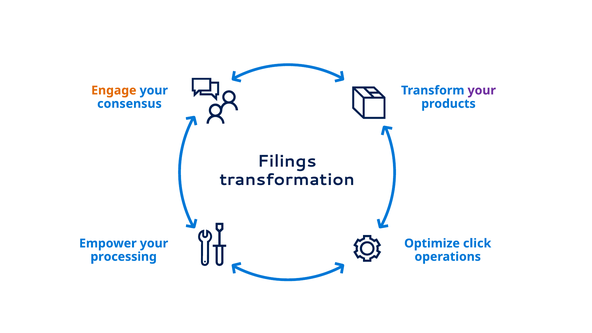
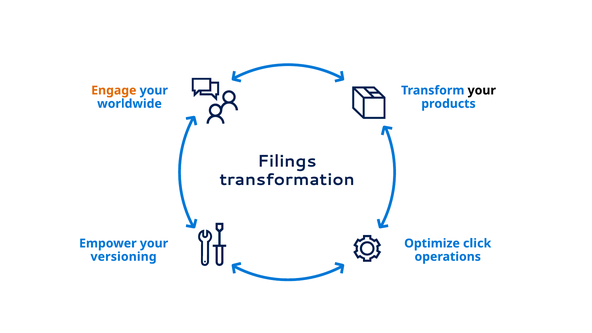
your colour: purple -> black (482, 90)
consensus: consensus -> worldwide (129, 104)
processing: processing -> versioning (124, 257)
